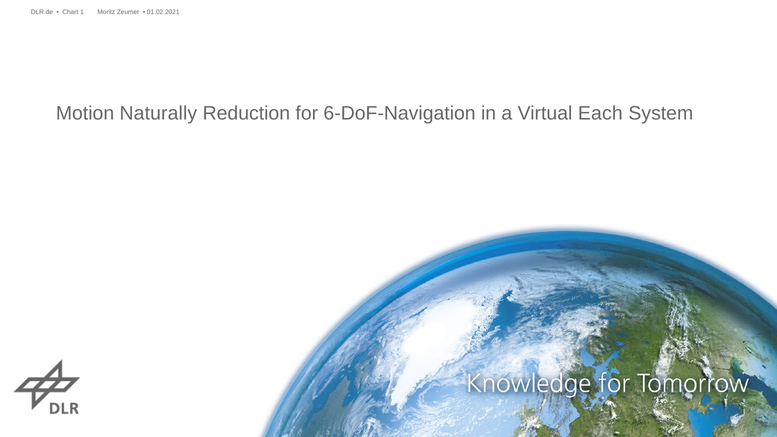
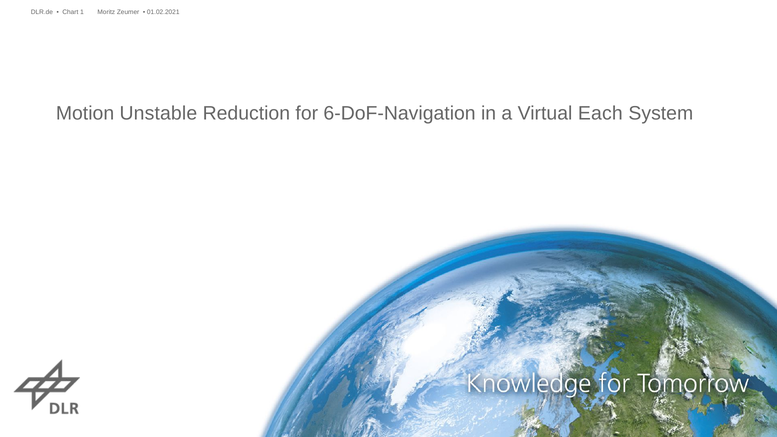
Naturally: Naturally -> Unstable (158, 113)
